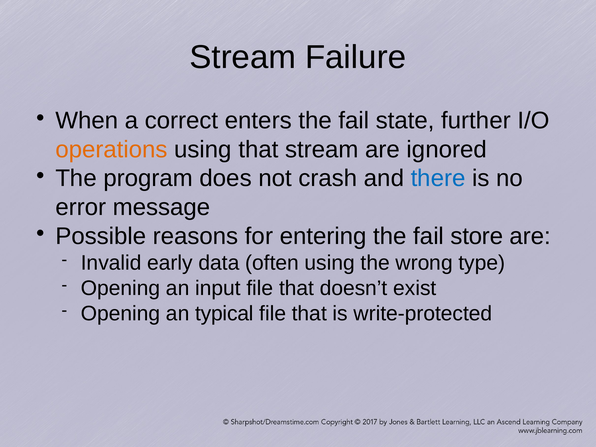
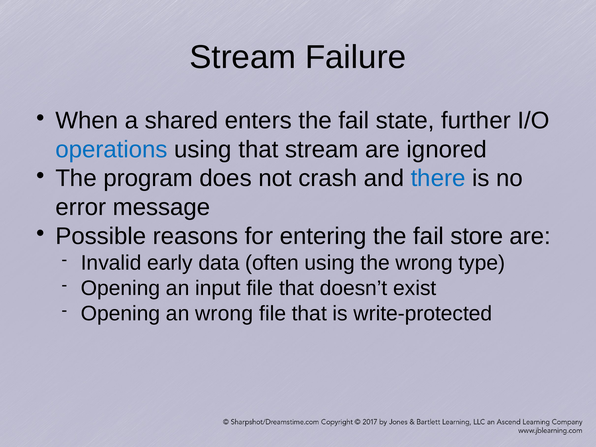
correct: correct -> shared (182, 121)
operations colour: orange -> blue (111, 150)
an typical: typical -> wrong (224, 313)
